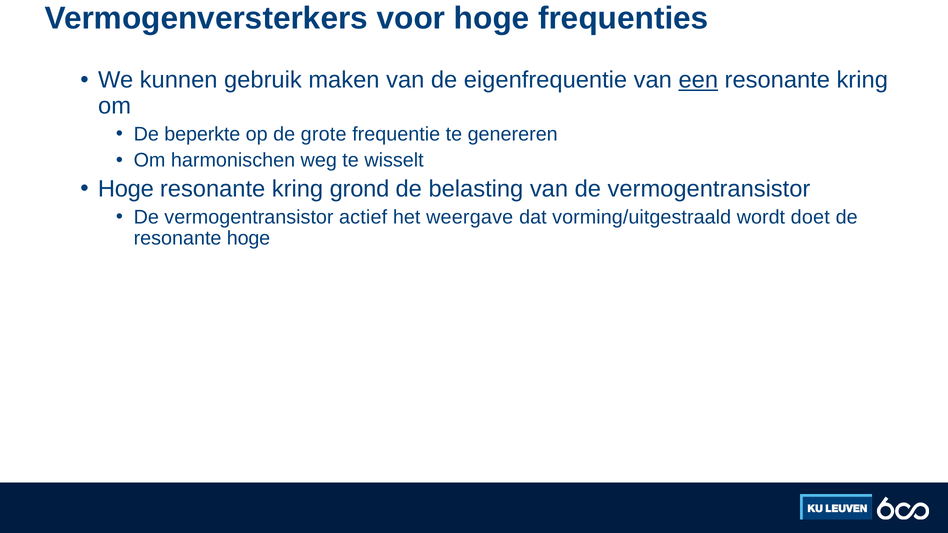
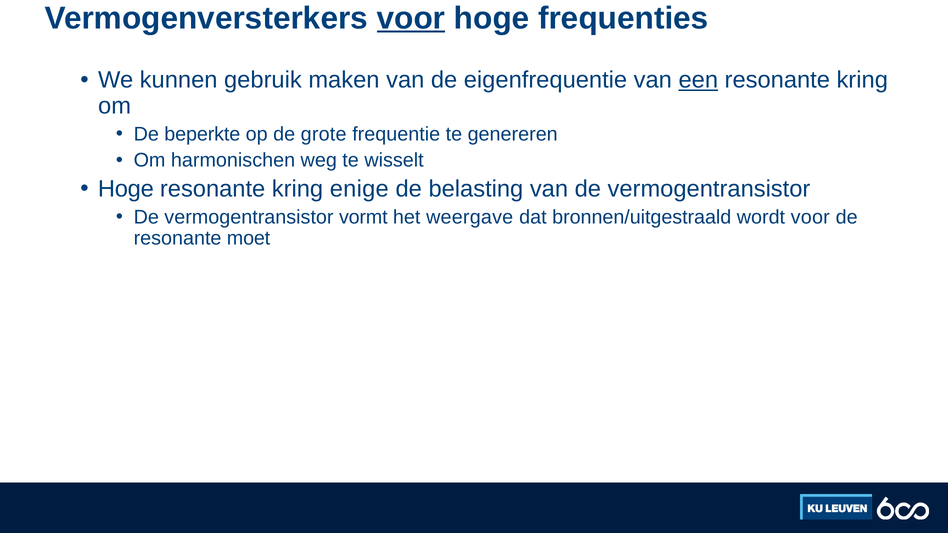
voor underline: none -> present (411, 18)
grond: grond -> enige (359, 189)
actief: actief -> vormt (363, 217)
vorming/uitgestraald: vorming/uitgestraald -> bronnen/uitgestraald (642, 217)
wordt doet: doet -> voor (810, 217)
resonante hoge: hoge -> moet (249, 239)
